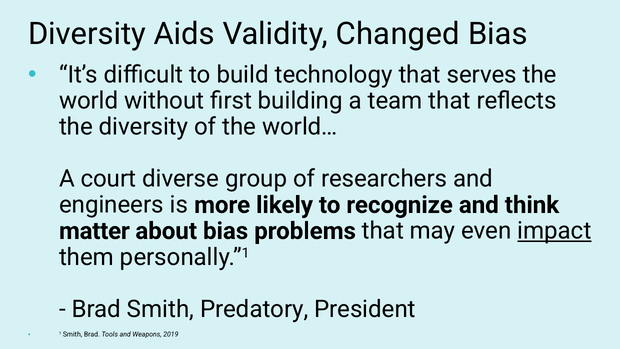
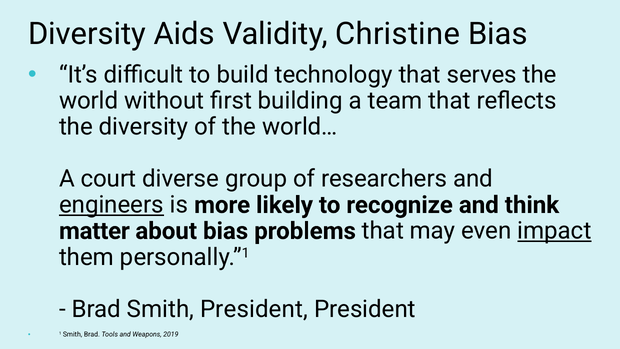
Changed: Changed -> Christine (398, 34)
engineers underline: none -> present (111, 205)
Smith Predatory: Predatory -> President (254, 309)
